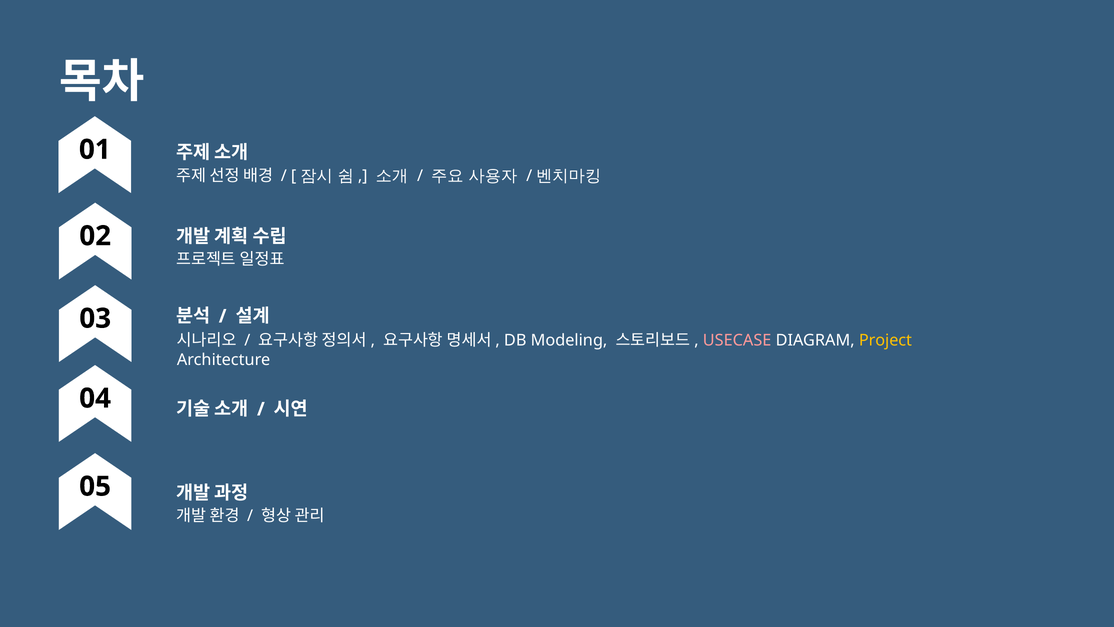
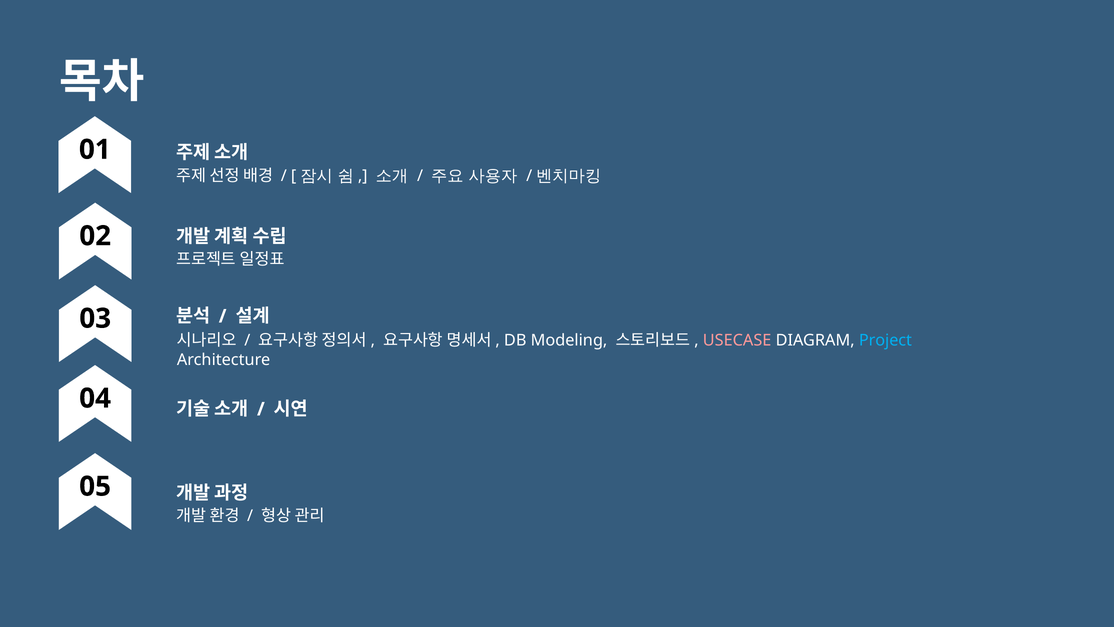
Project colour: yellow -> light blue (885, 340)
